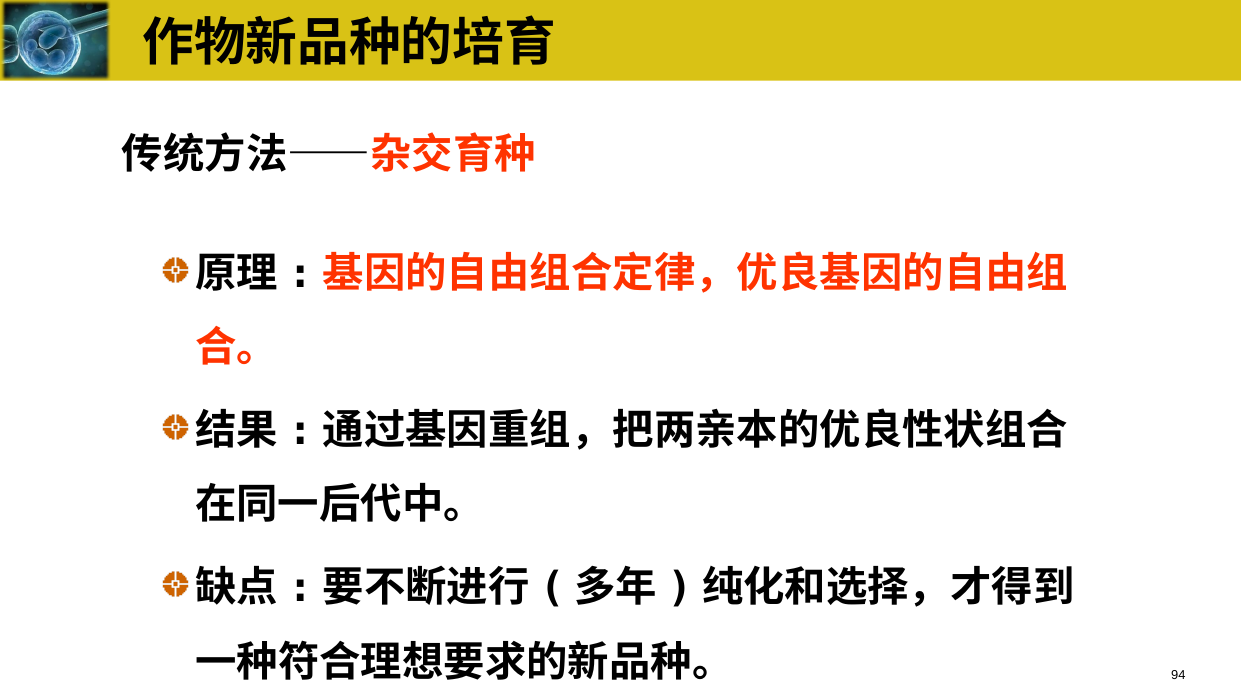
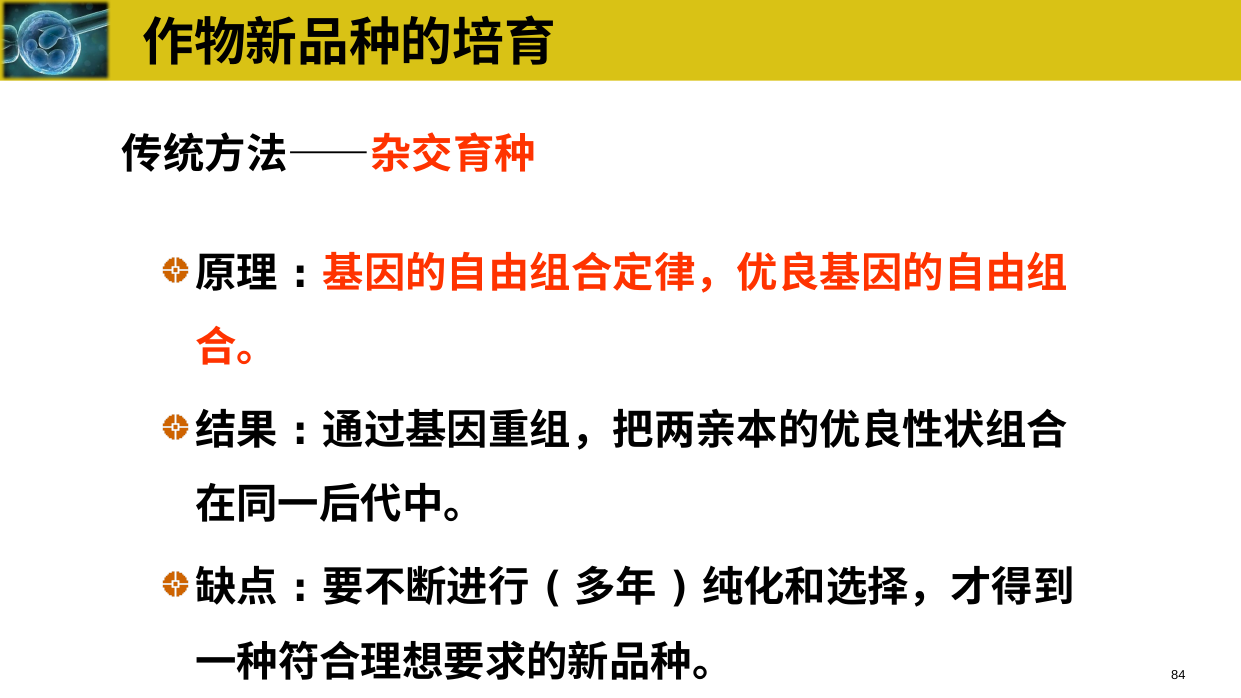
94: 94 -> 84 (1178, 676)
